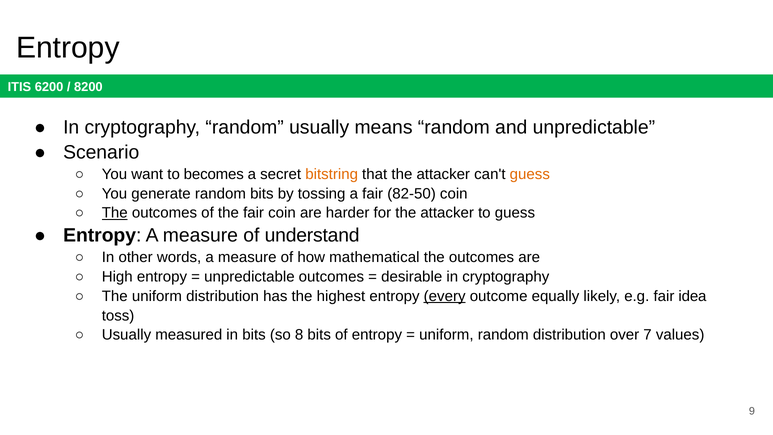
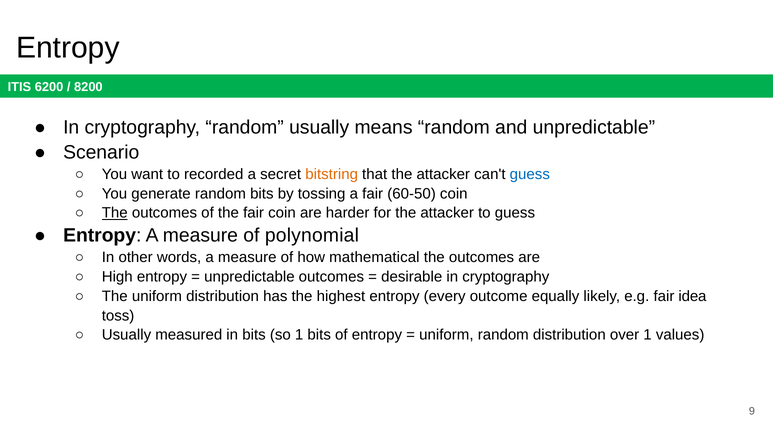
becomes: becomes -> recorded (214, 174)
guess colour: orange -> blue (530, 174)
82-50: 82-50 -> 60-50 (412, 193)
understand: understand -> polynomial (312, 235)
every underline: present -> none (445, 296)
so 8: 8 -> 1 (299, 335)
over 7: 7 -> 1 (647, 335)
